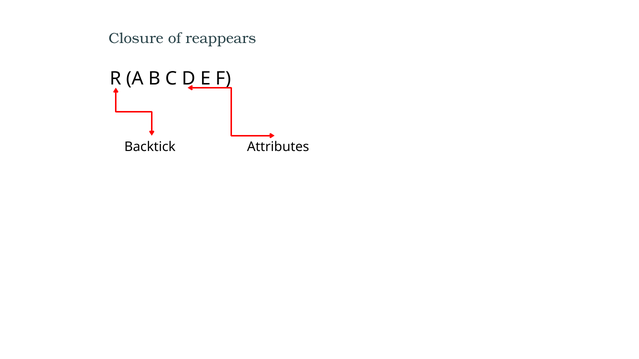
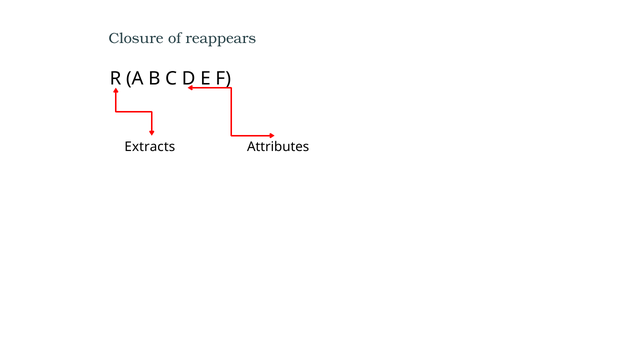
Backtick: Backtick -> Extracts (150, 147)
